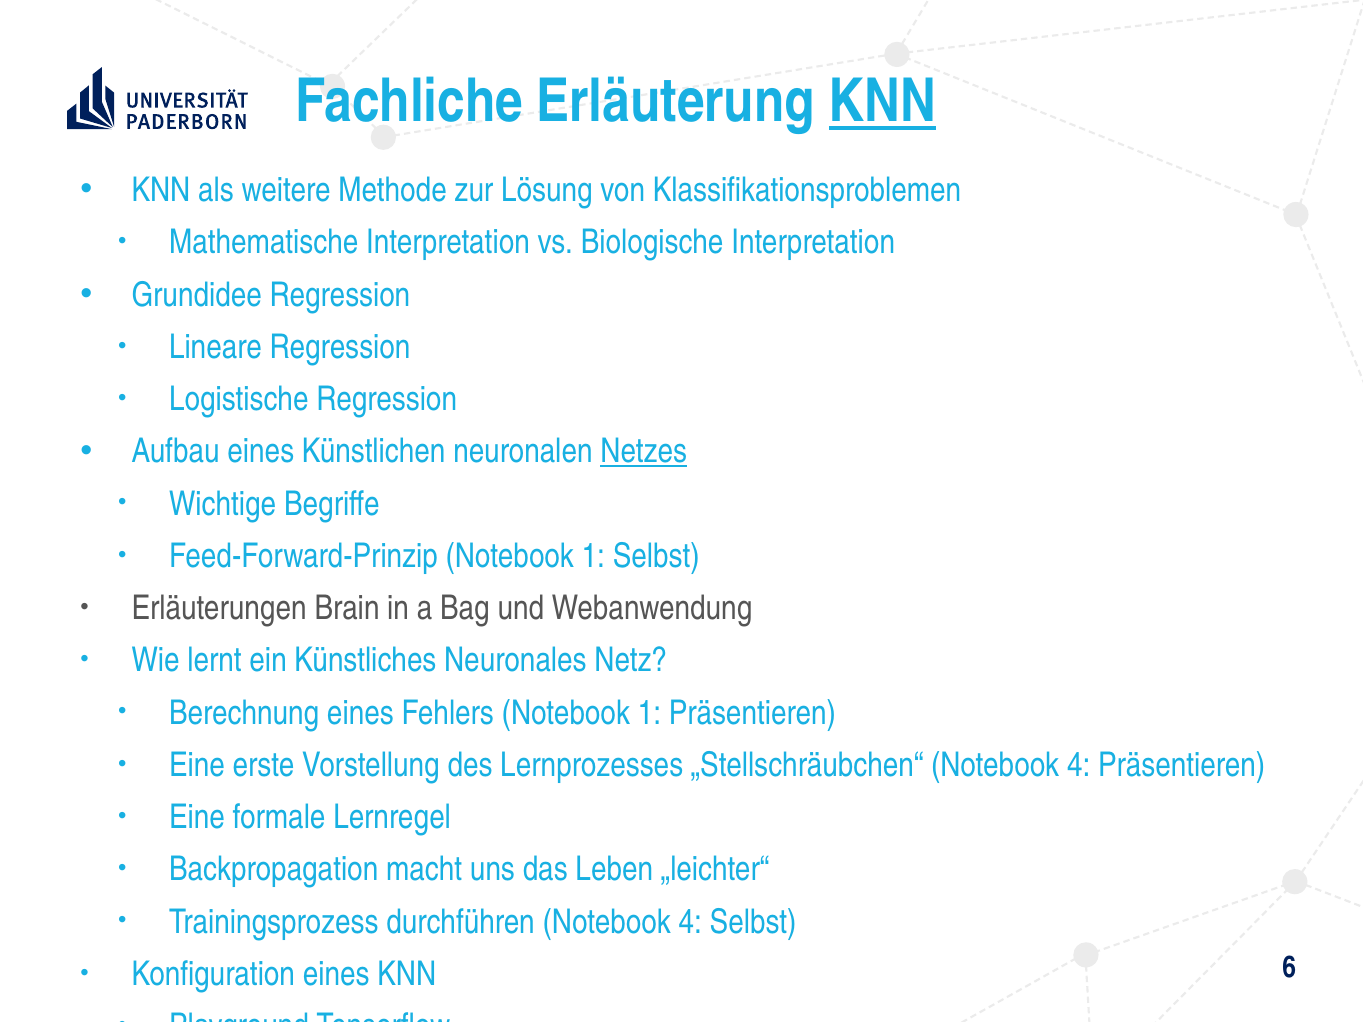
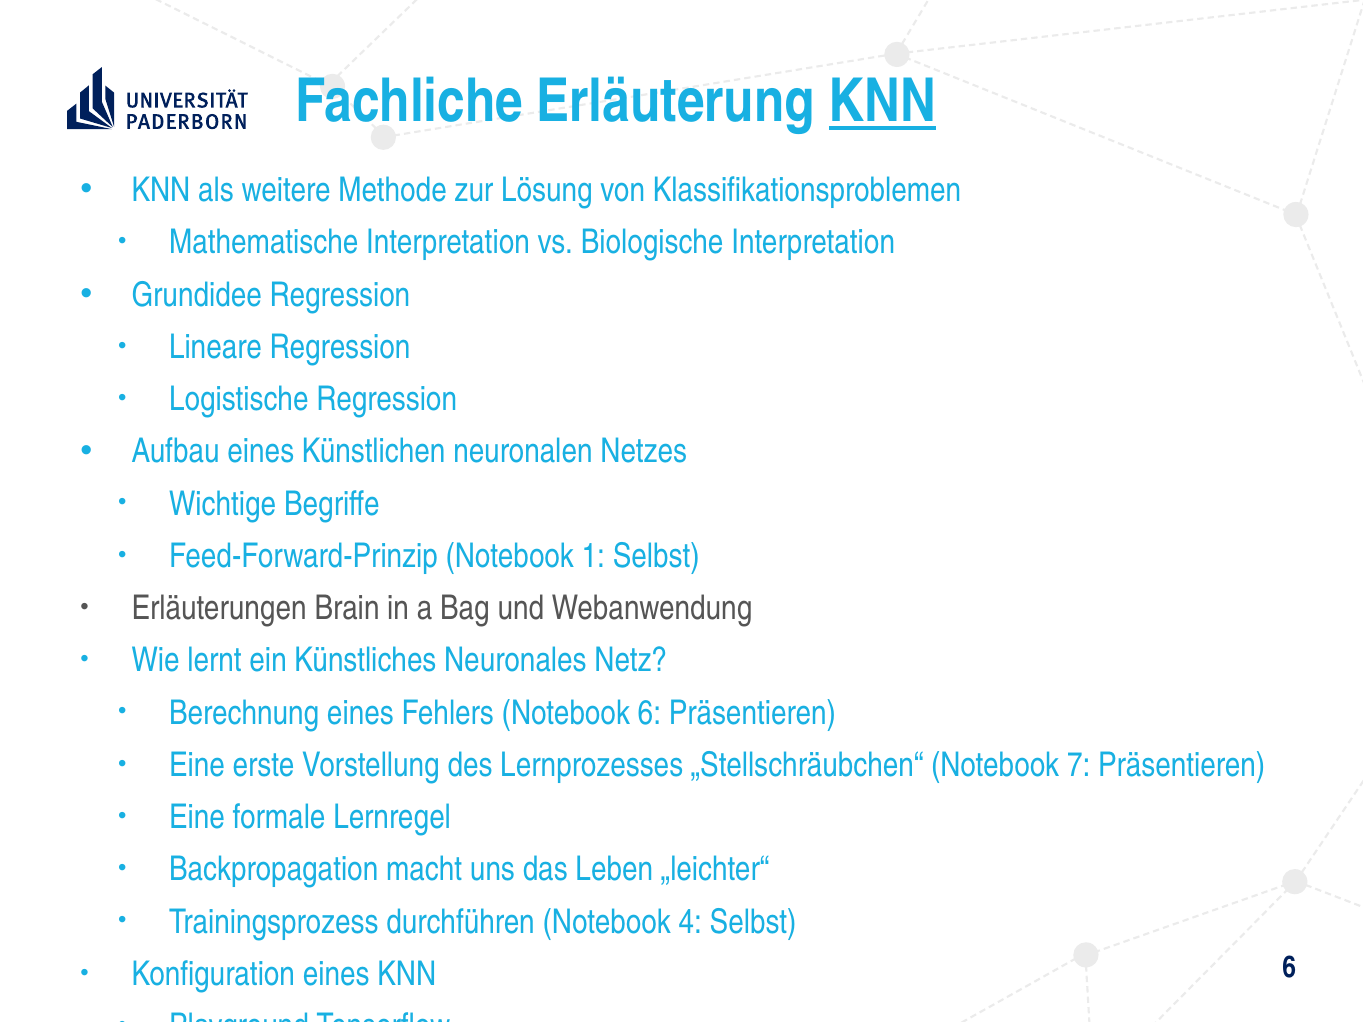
Netzes underline: present -> none (644, 452)
Fehlers Notebook 1: 1 -> 6 (649, 713)
„Stellschräubchen“ Notebook 4: 4 -> 7 (1079, 765)
